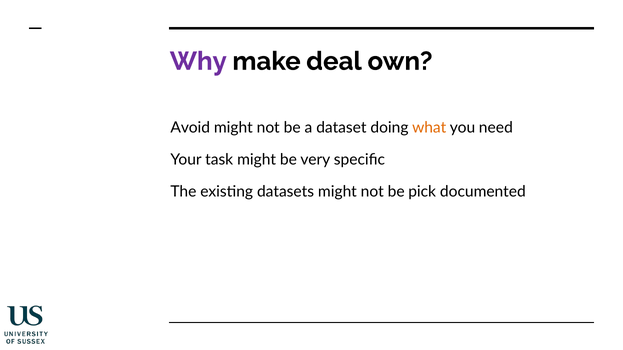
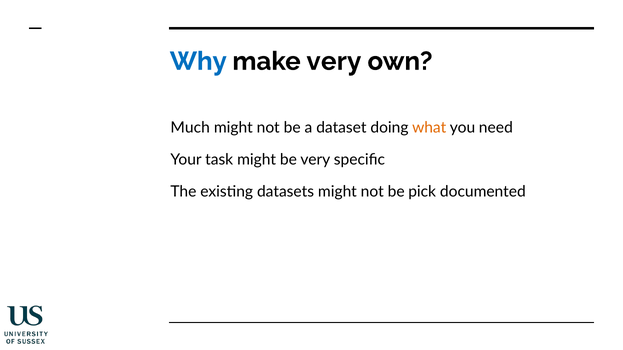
Why colour: purple -> blue (198, 61)
make deal: deal -> very (334, 61)
Avoid: Avoid -> Much (190, 128)
